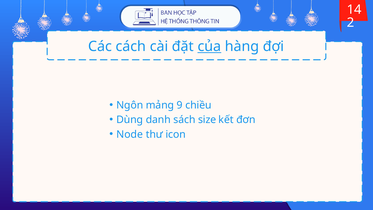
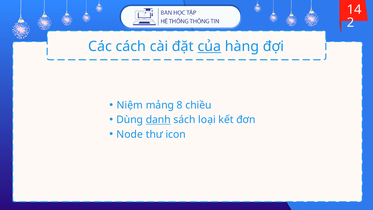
Ngôn: Ngôn -> Niệm (130, 105)
9: 9 -> 8 (180, 105)
danh underline: none -> present (158, 120)
size: size -> loại (207, 120)
